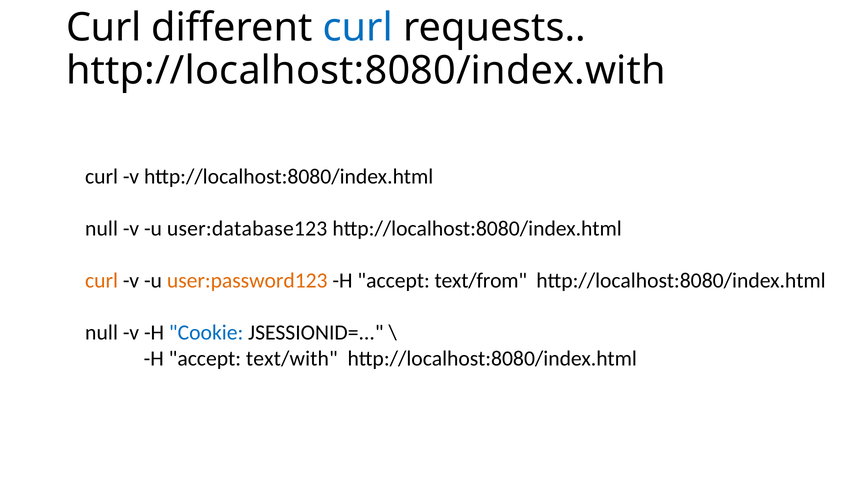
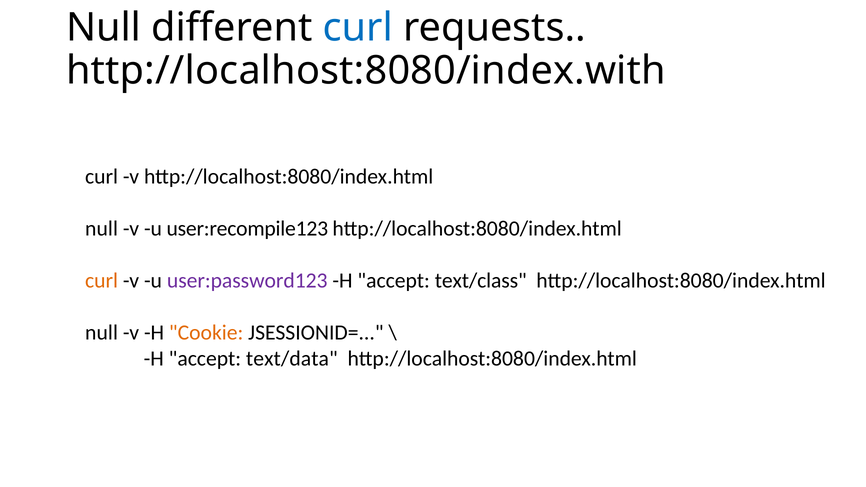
Curl: Curl -> Null (104, 28)
user:database123: user:database123 -> user:recompile123 (247, 229)
user:password123 colour: orange -> purple (247, 281)
text/from: text/from -> text/class (481, 281)
Cookie colour: blue -> orange (206, 333)
text/with: text/with -> text/data (292, 359)
